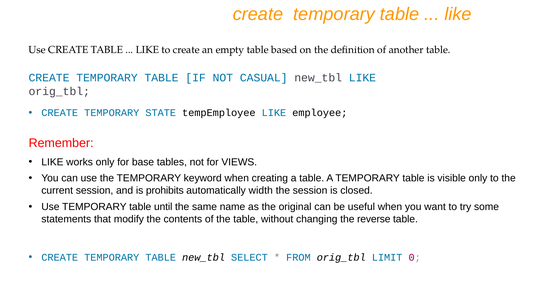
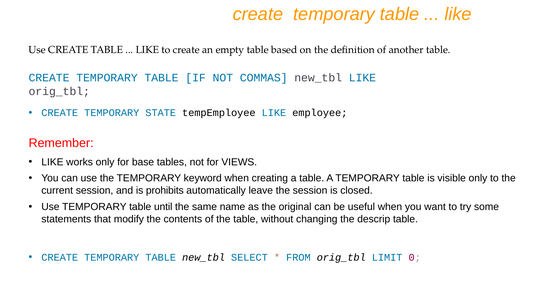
CASUAL: CASUAL -> COMMAS (264, 78)
width: width -> leave (261, 191)
reverse: reverse -> descrip (374, 219)
